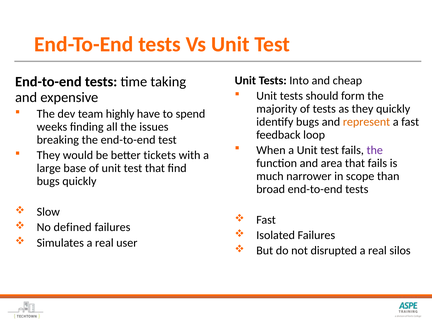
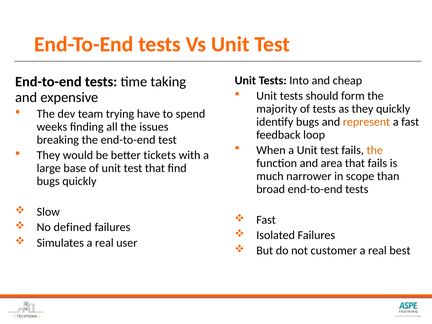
highly: highly -> trying (120, 114)
the colour: purple -> orange (375, 150)
disrupted: disrupted -> customer (334, 251)
silos: silos -> best (400, 251)
